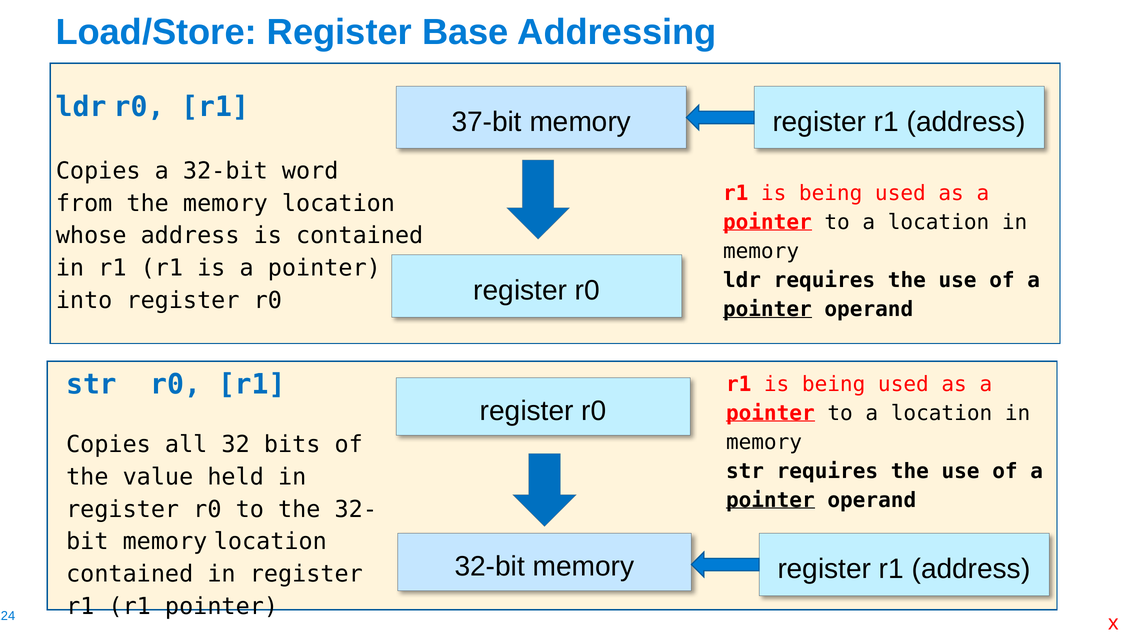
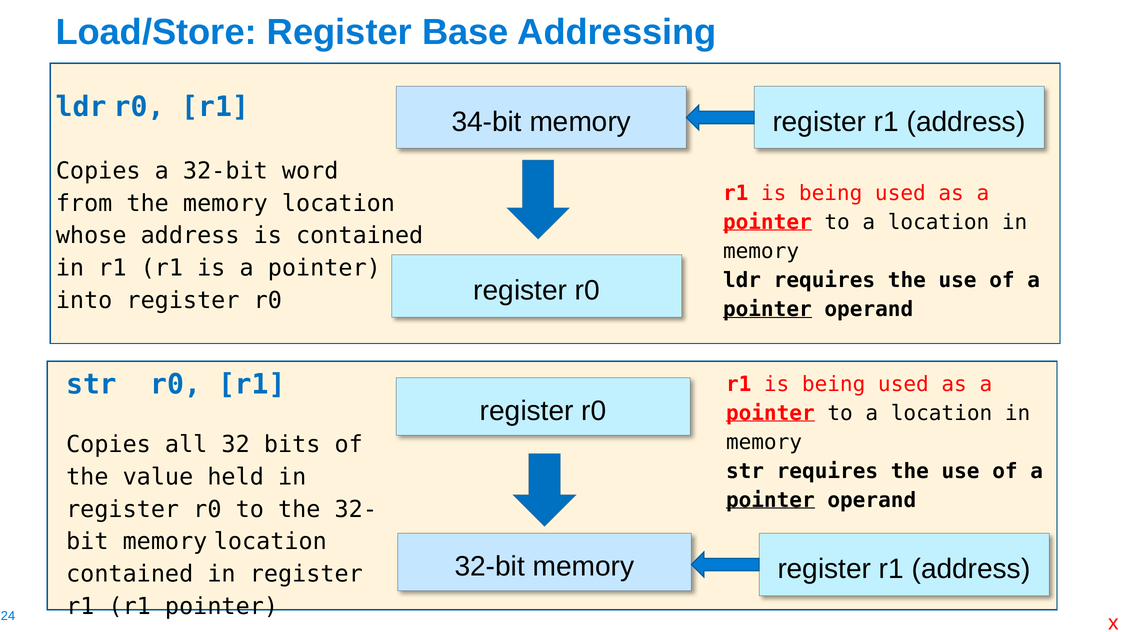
37-bit: 37-bit -> 34-bit (487, 122)
